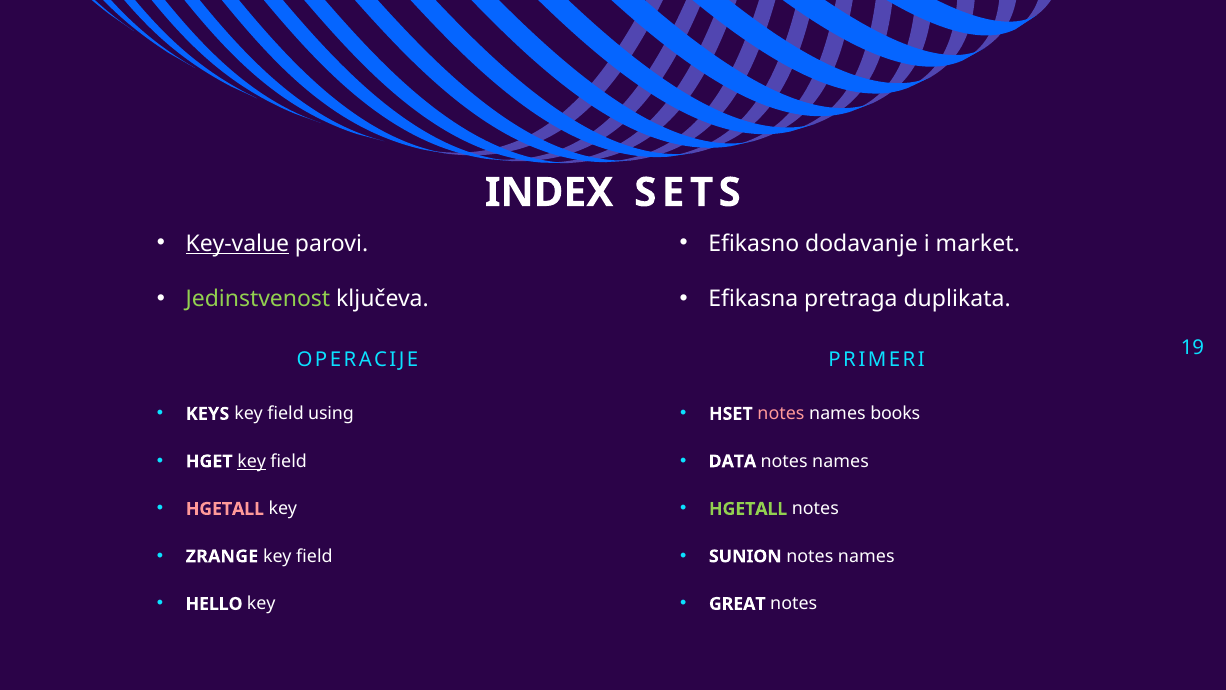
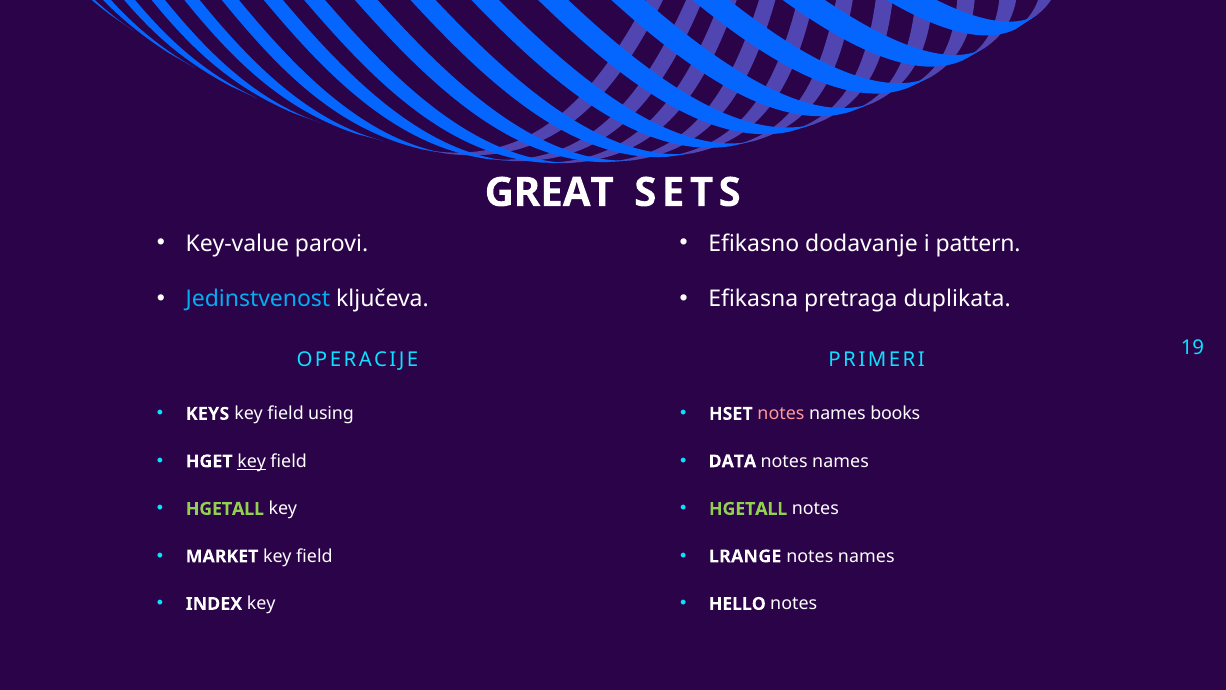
INDEX: INDEX -> GREAT (549, 192)
Key-value underline: present -> none (237, 243)
market: market -> pattern (978, 243)
Jedinstvenost colour: light green -> light blue (258, 299)
HGETALL colour: pink -> light green (225, 509)
ZRANGE: ZRANGE -> MARKET (222, 556)
SUNION: SUNION -> LRANGE (745, 556)
HELLO: HELLO -> INDEX (214, 604)
GREAT: GREAT -> HELLO (737, 604)
